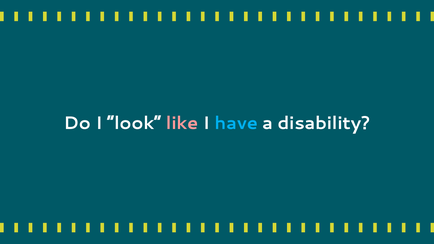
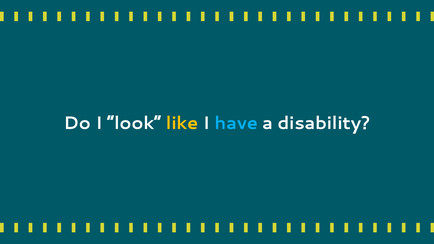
like colour: pink -> yellow (182, 123)
